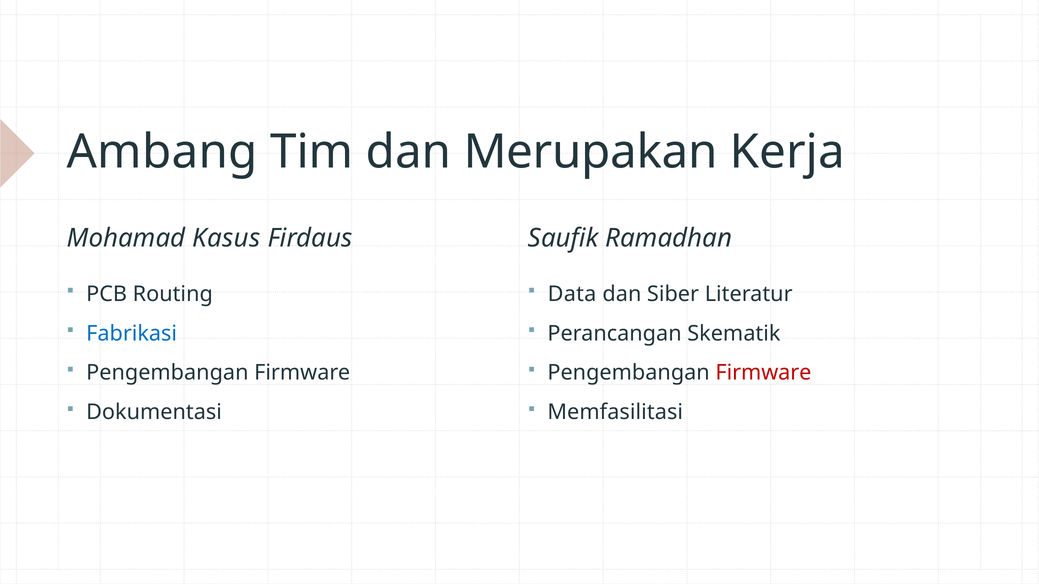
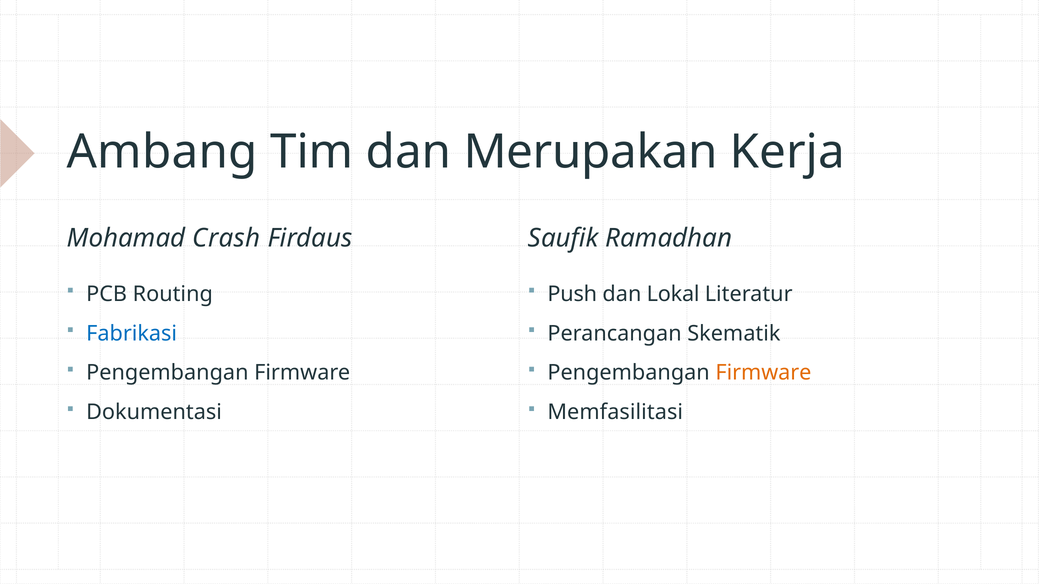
Kasus: Kasus -> Crash (226, 238)
Data: Data -> Push (572, 294)
Siber: Siber -> Lokal (673, 294)
Firmware colour: red -> orange (763, 373)
